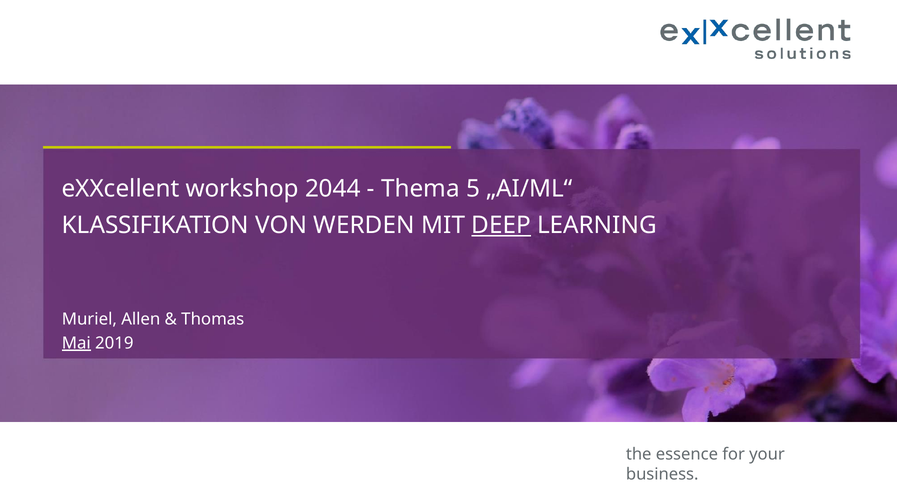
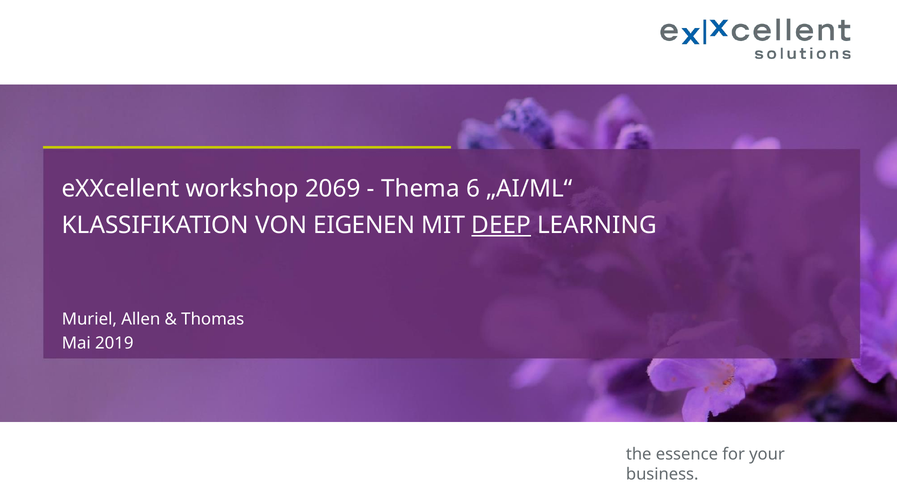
2044: 2044 -> 2069 (333, 189)
5: 5 -> 6 (473, 189)
WERDEN: WERDEN -> EIGENEN (364, 225)
Mai underline: present -> none (76, 343)
